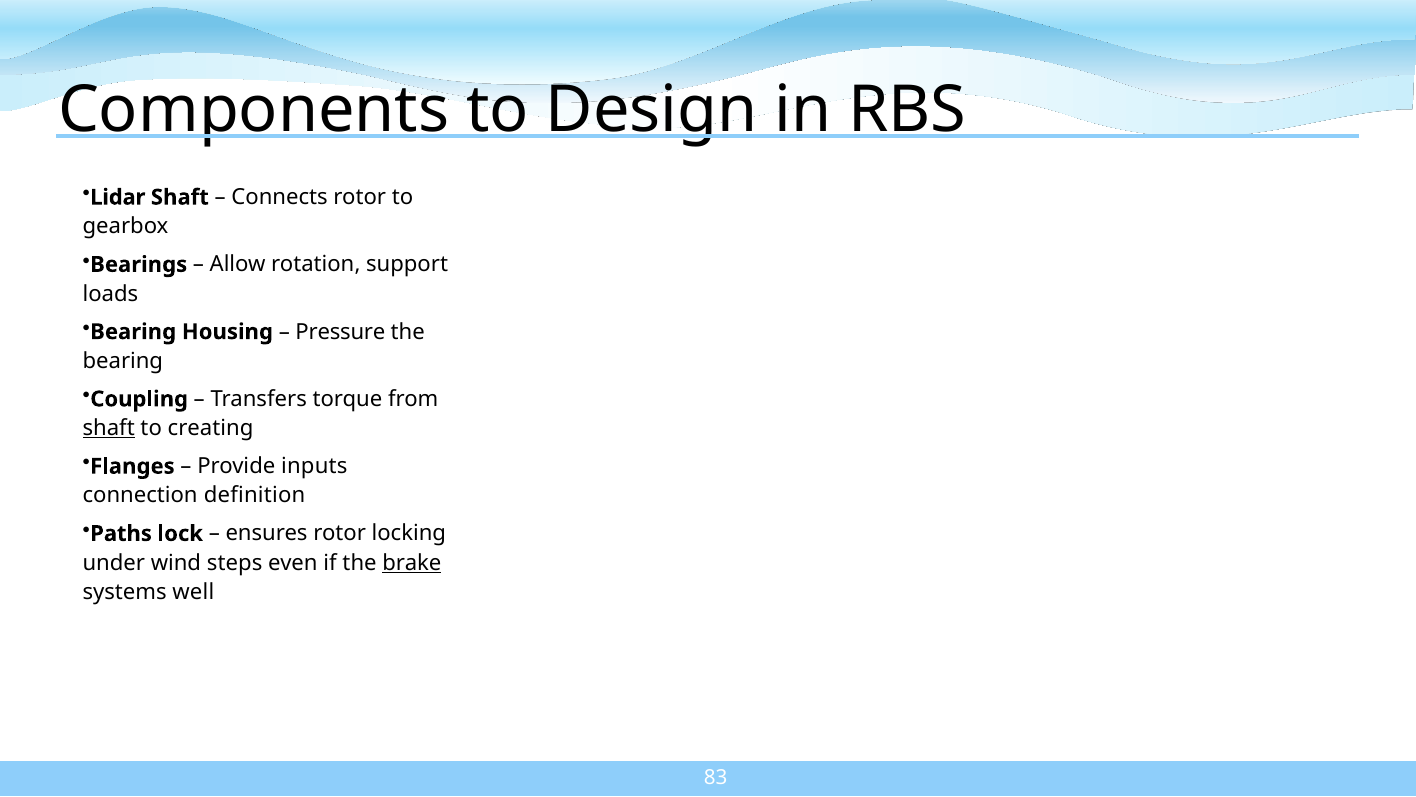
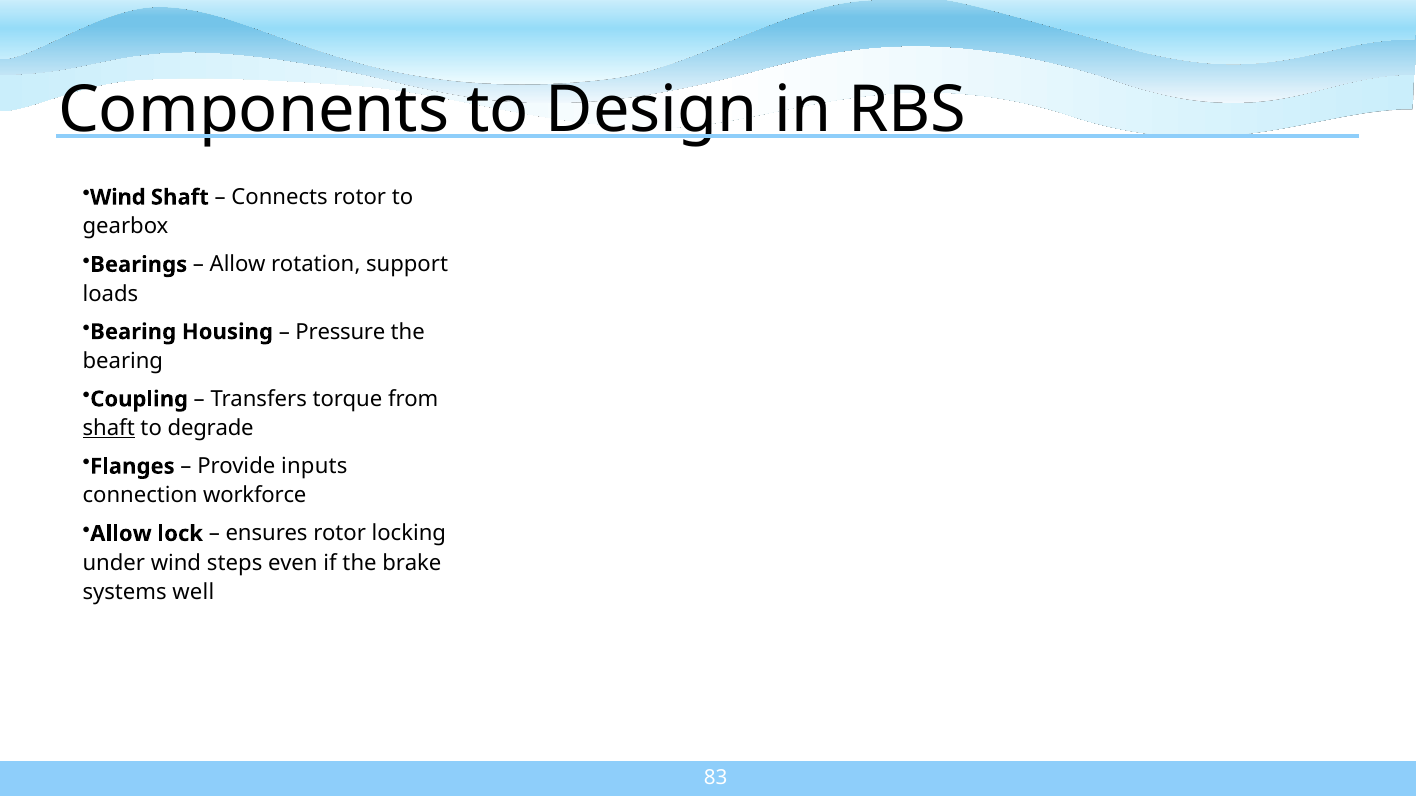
Lidar: Lidar -> Wind (118, 197)
creating: creating -> degrade (211, 428)
definition: definition -> workforce (255, 495)
Paths: Paths -> Allow (121, 533)
brake underline: present -> none (412, 562)
